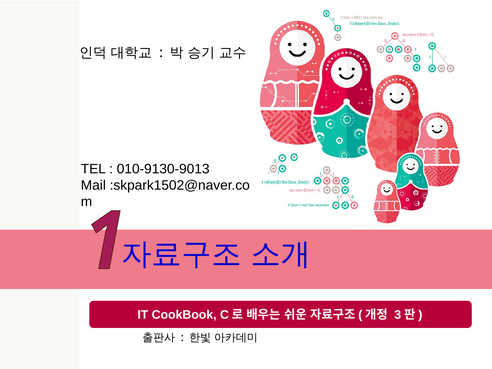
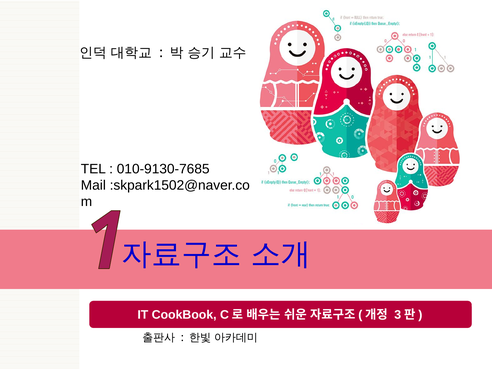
010-9130-9013: 010-9130-9013 -> 010-9130-7685 (163, 169)
